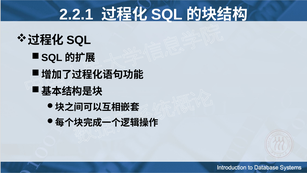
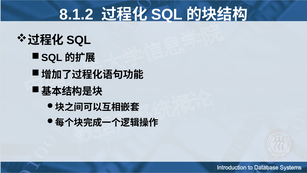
2.2.1: 2.2.1 -> 8.1.2 (76, 15)
